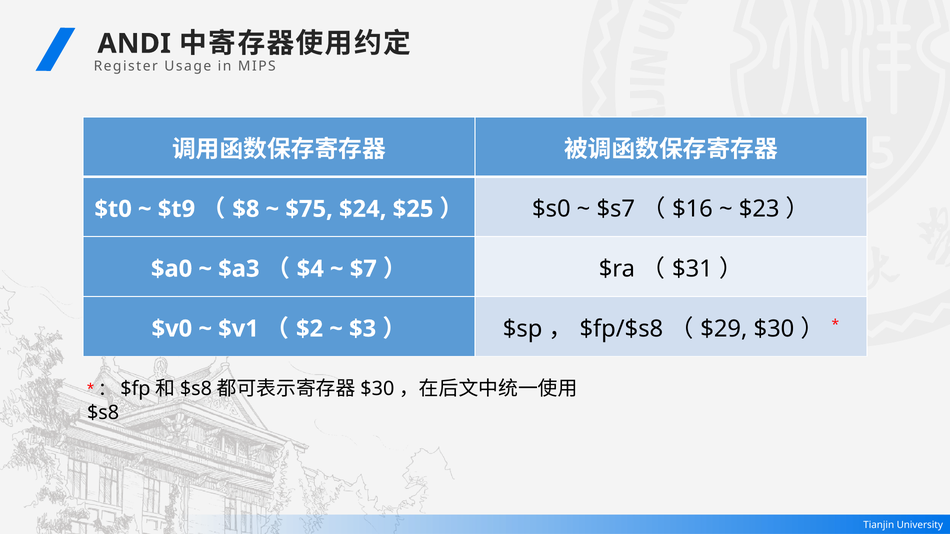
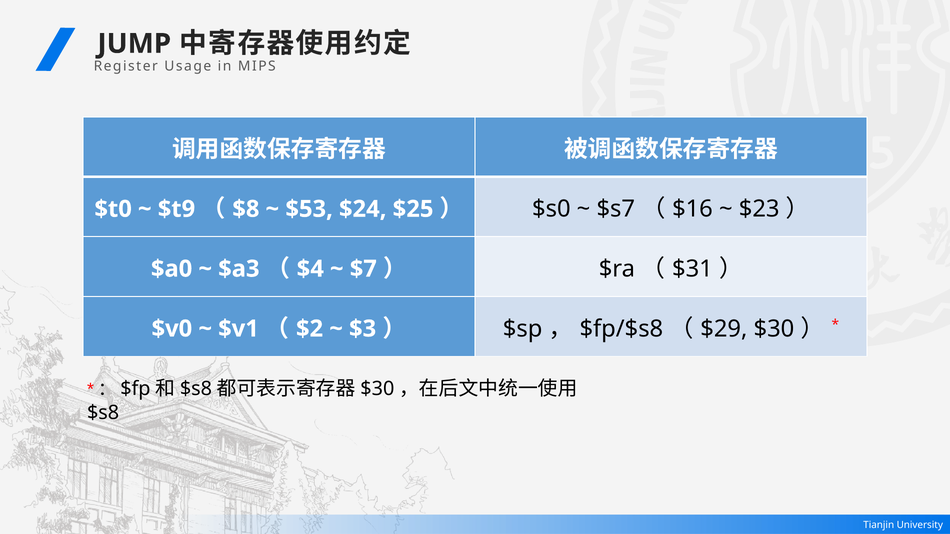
ANDI: ANDI -> JUMP (134, 44)
$75: $75 -> $53 (309, 209)
